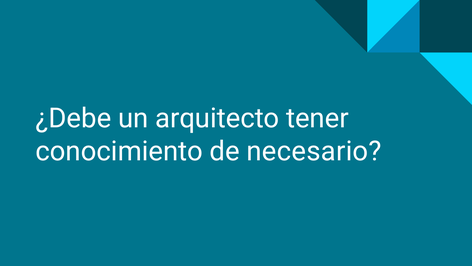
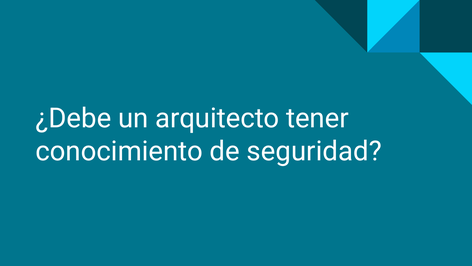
necesario: necesario -> seguridad (314, 151)
